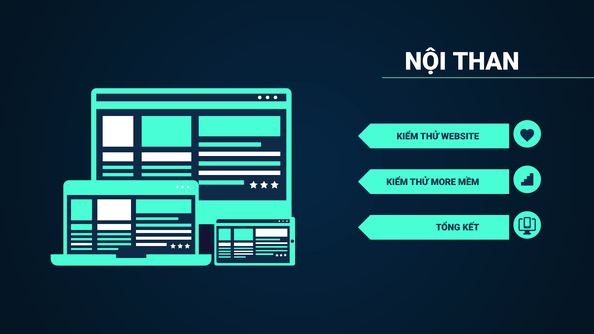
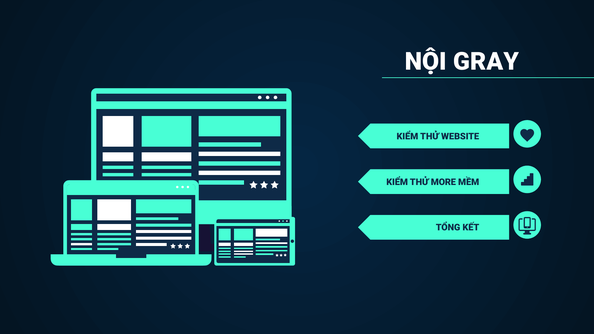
THAN: THAN -> GRAY (486, 62)
